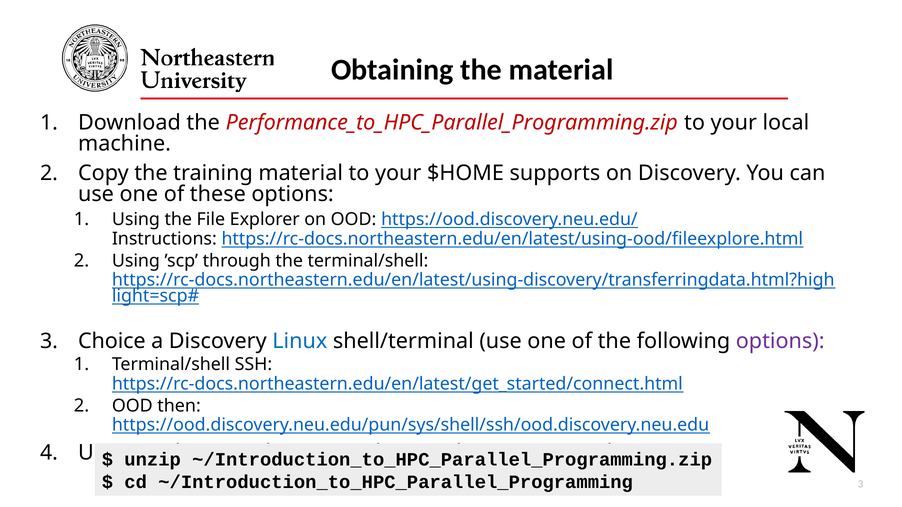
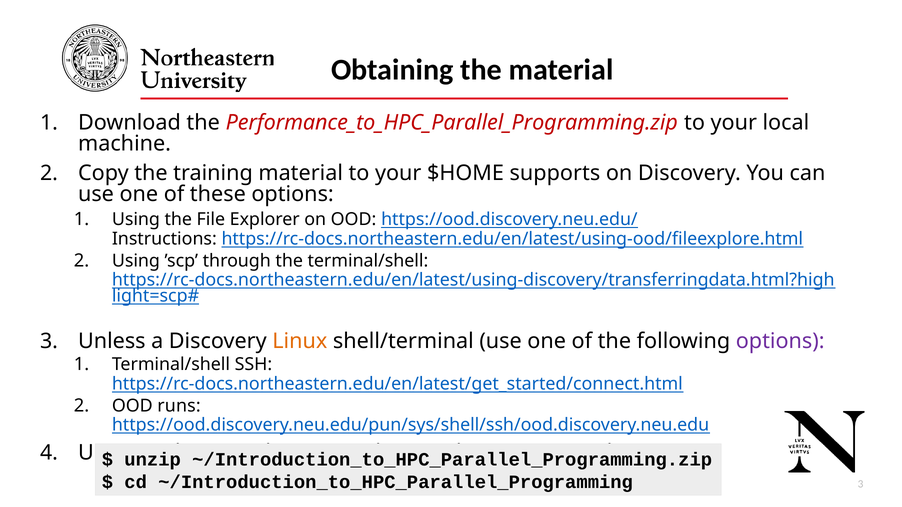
Choice: Choice -> Unless (112, 341)
Linux colour: blue -> orange (300, 341)
then: then -> runs (179, 406)
